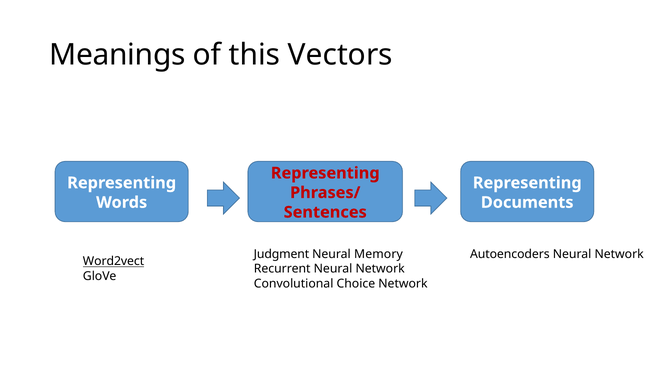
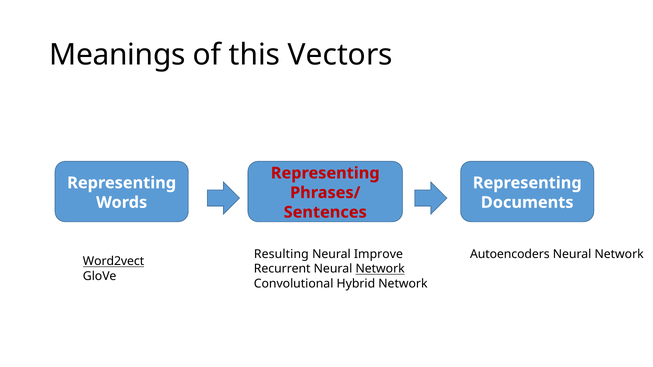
Judgment: Judgment -> Resulting (281, 254)
Memory: Memory -> Improve (378, 254)
Network underline: none -> present (380, 269)
Choice: Choice -> Hybrid (356, 284)
